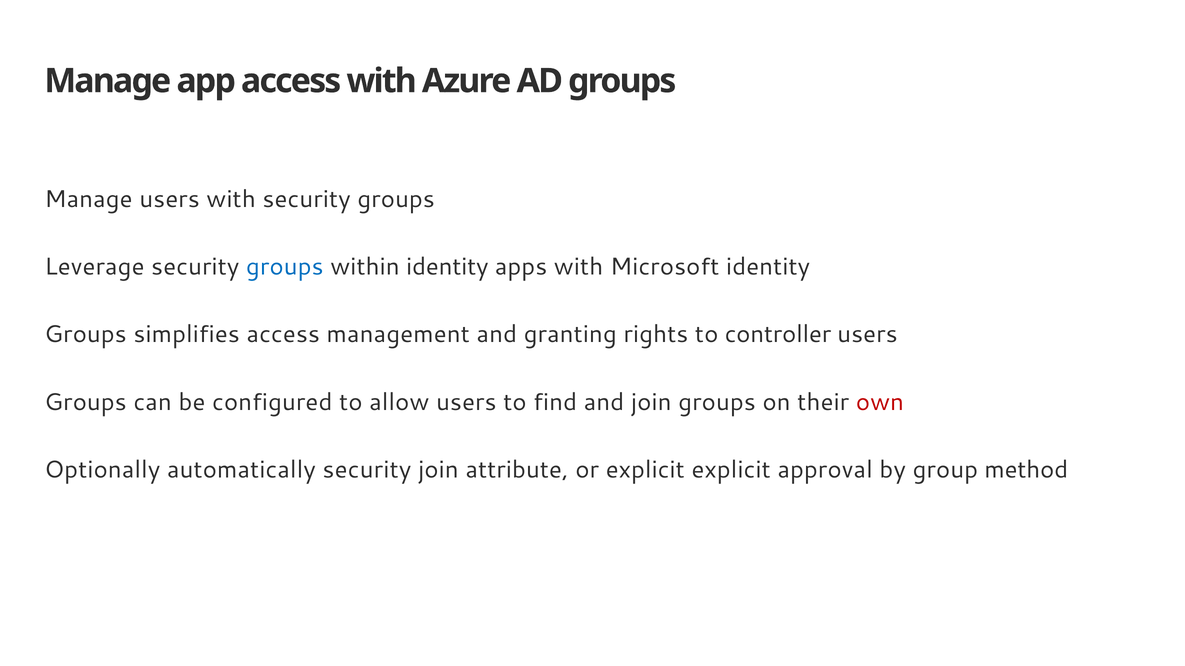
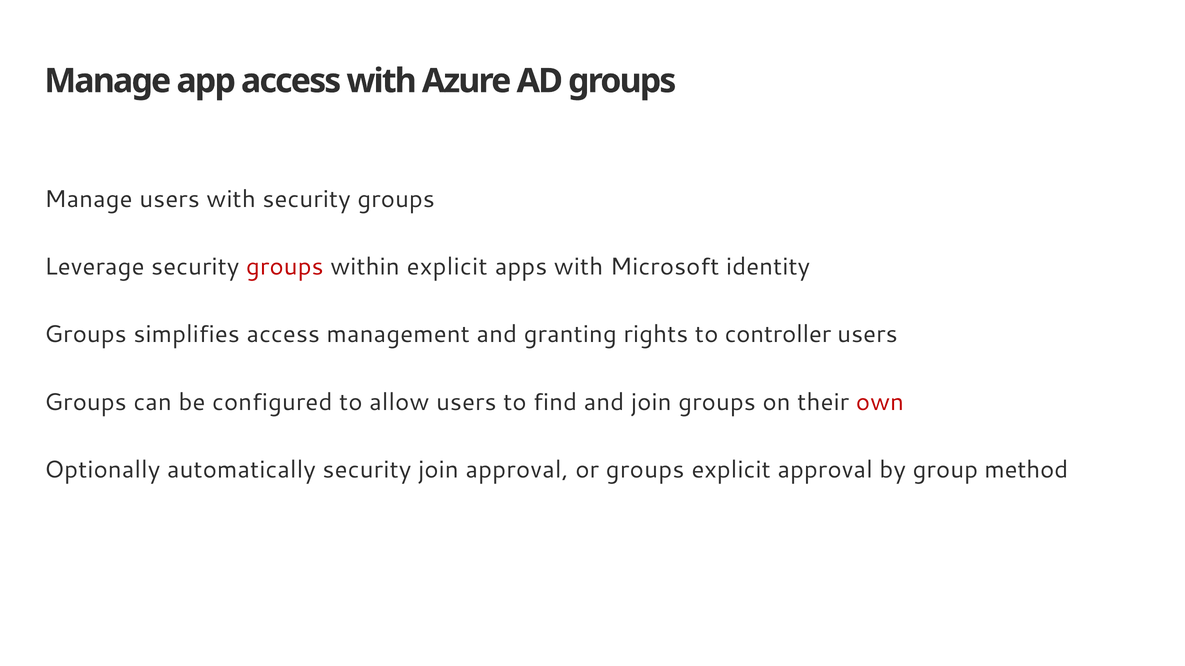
groups colour: blue -> red (285, 267)
within identity: identity -> explicit (447, 267)
join attribute: attribute -> approval (517, 470)
or explicit: explicit -> groups (645, 470)
